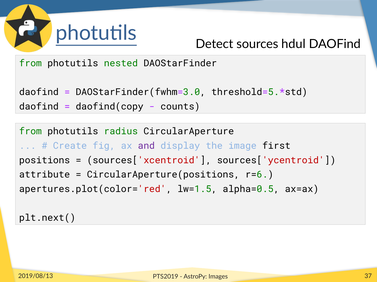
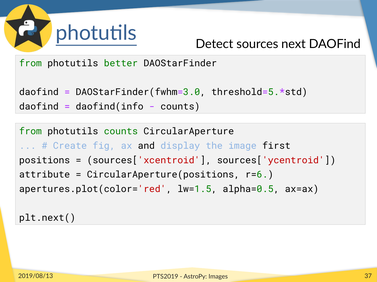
hdul: hdul -> next (293, 44)
nested: nested -> better (121, 63)
daofind(copy: daofind(copy -> daofind(info (110, 107)
photutils radius: radius -> counts (121, 132)
and colour: purple -> black (146, 146)
